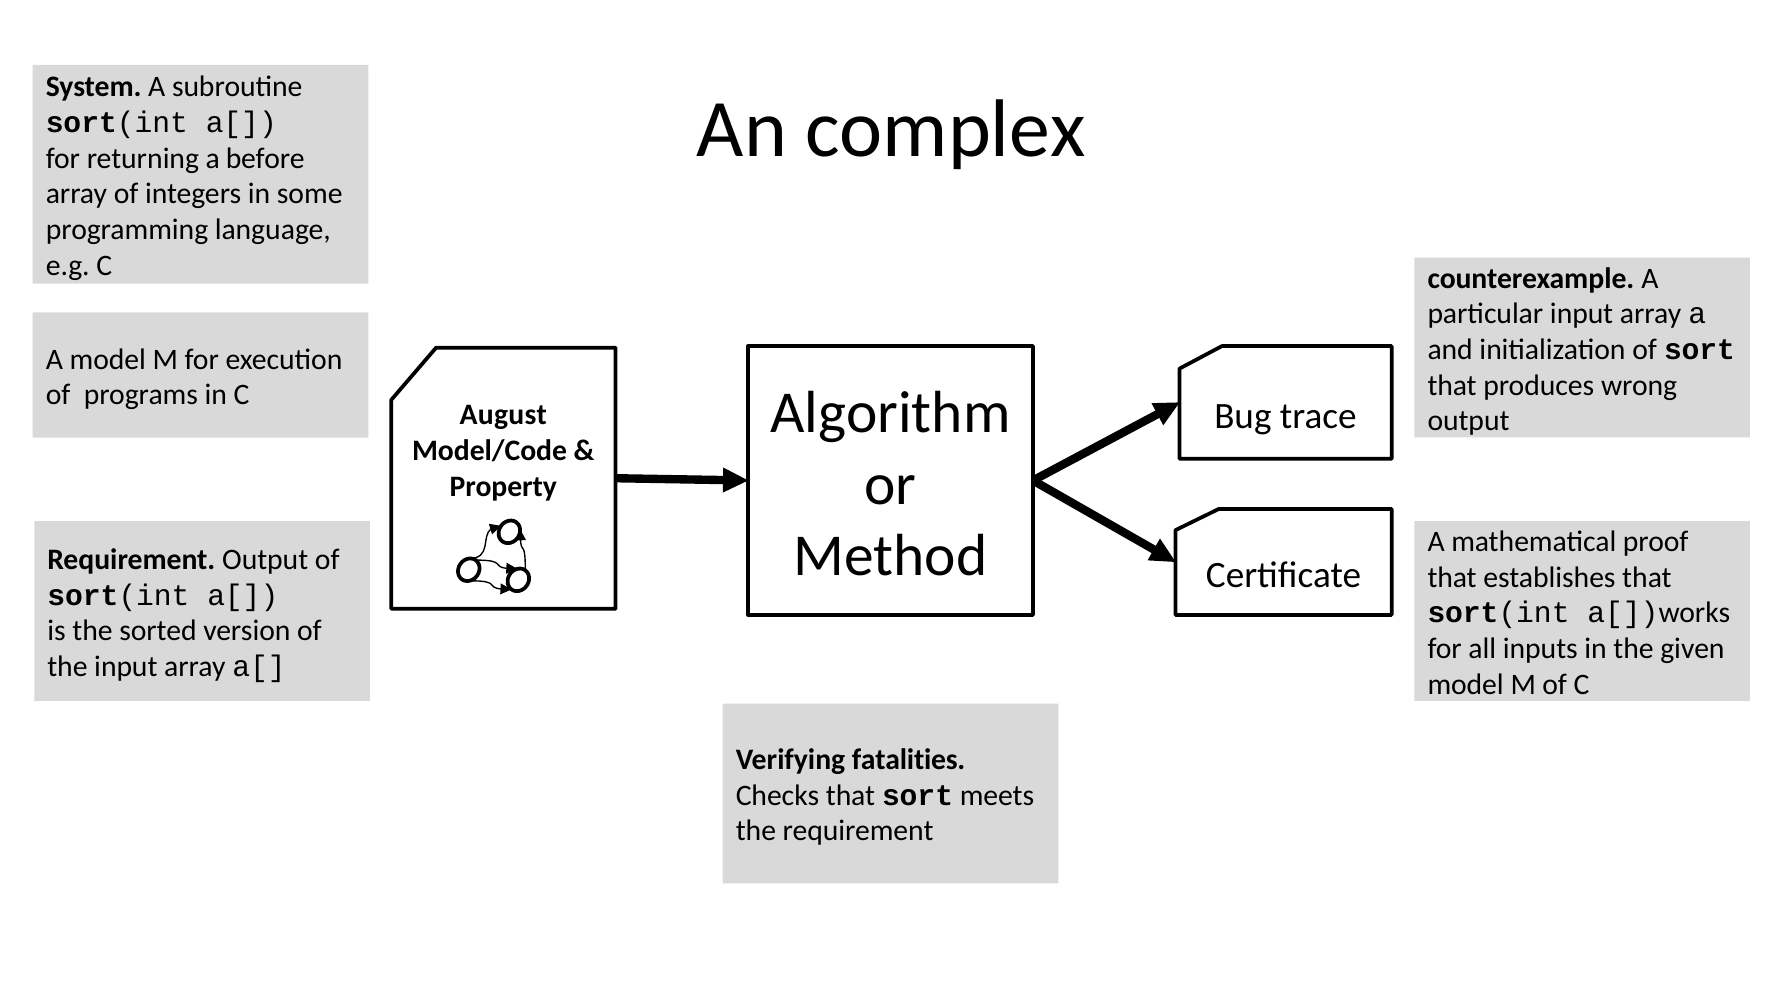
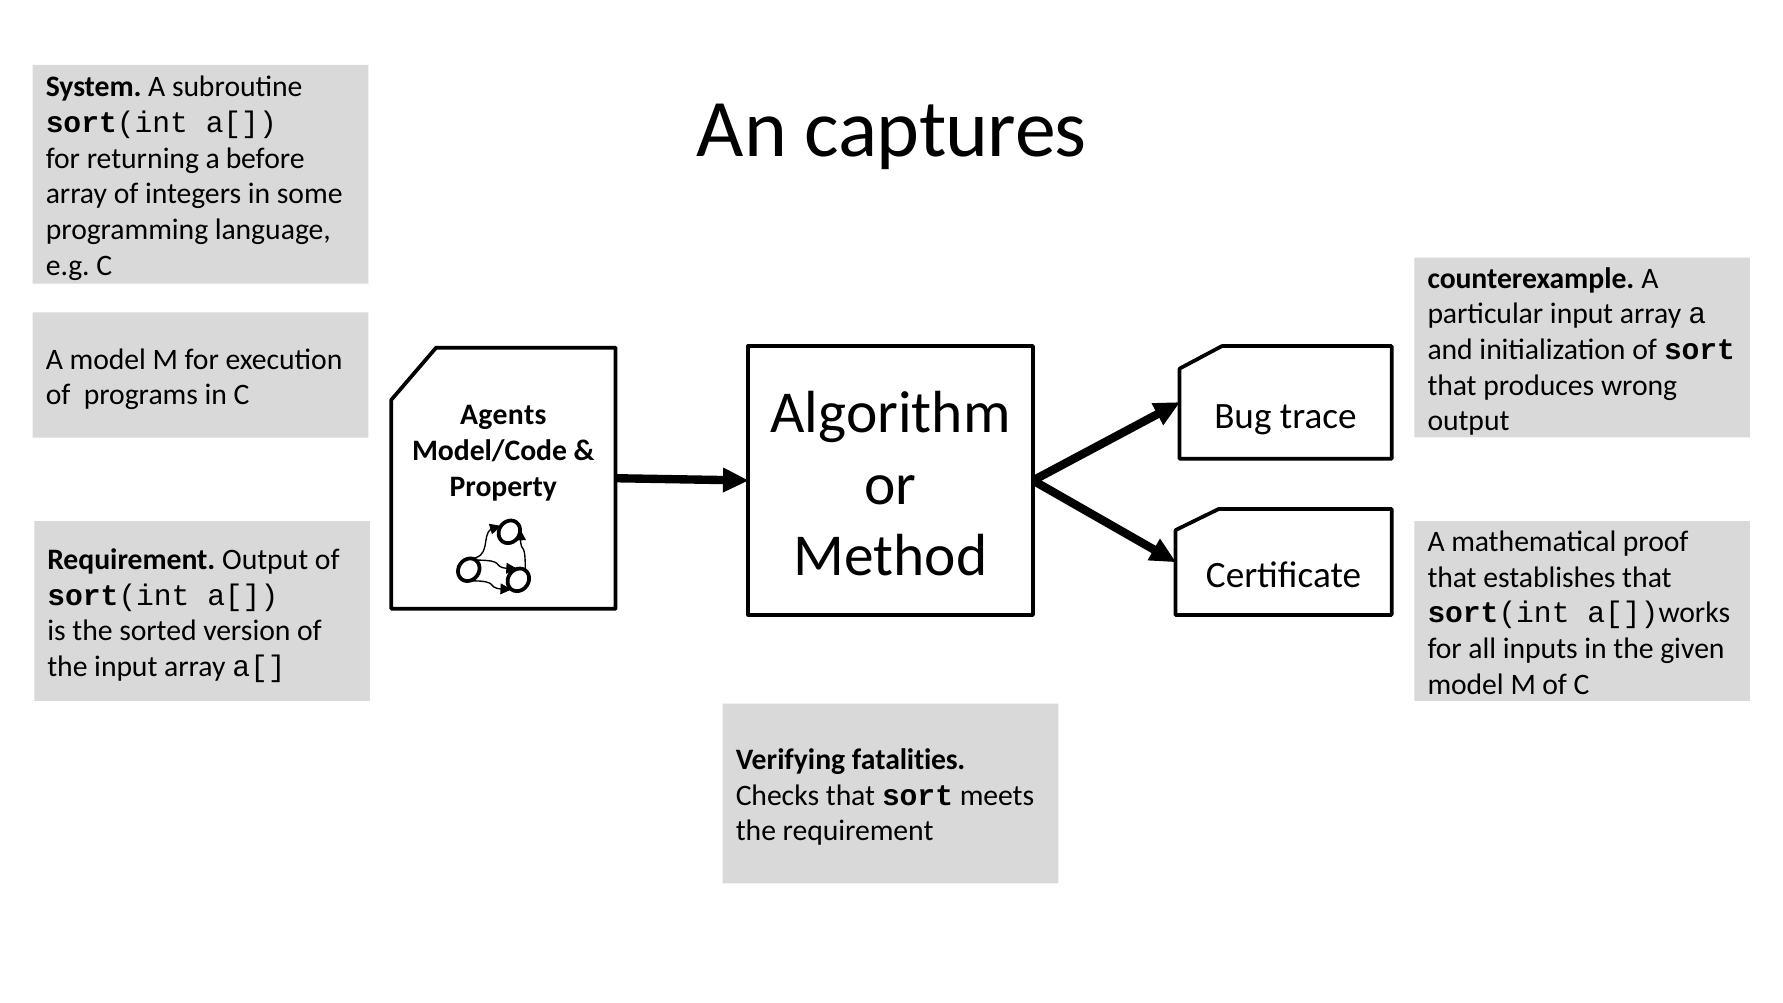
complex: complex -> captures (946, 129)
August: August -> Agents (503, 415)
